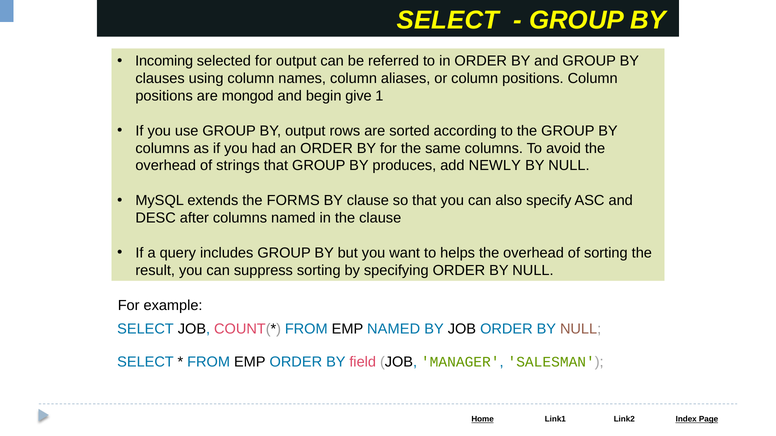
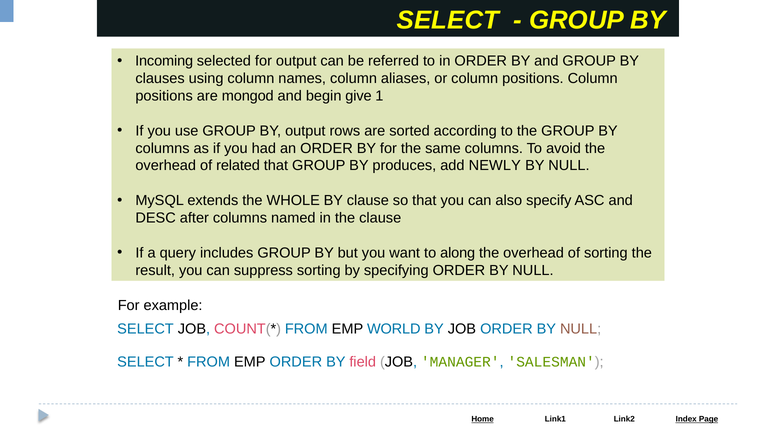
strings: strings -> related (238, 166)
FORMS: FORMS -> WHOLE (293, 201)
helps: helps -> along (458, 253)
EMP NAMED: NAMED -> WORLD (394, 329)
